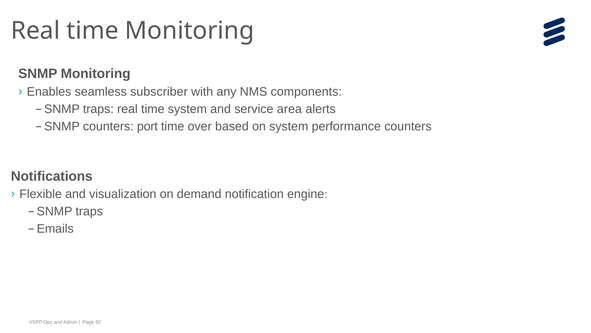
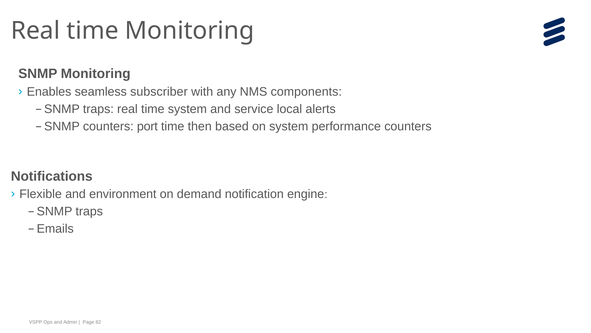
area: area -> local (289, 109)
over: over -> then (200, 126)
visualization: visualization -> environment (123, 194)
